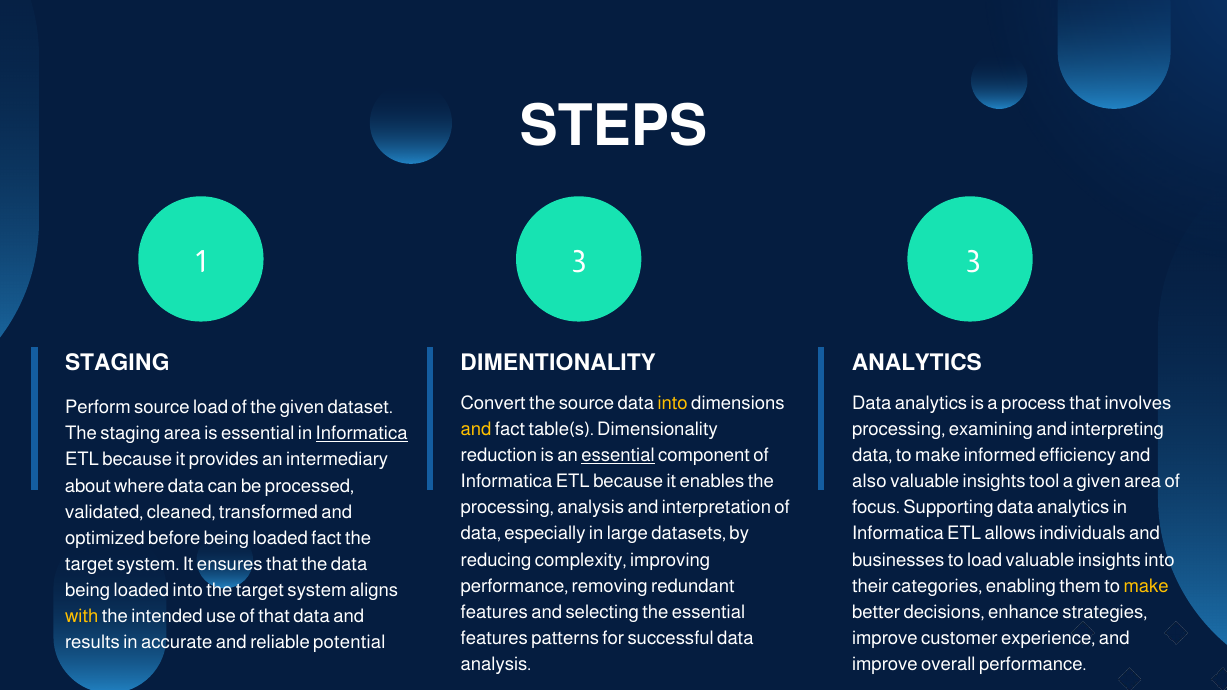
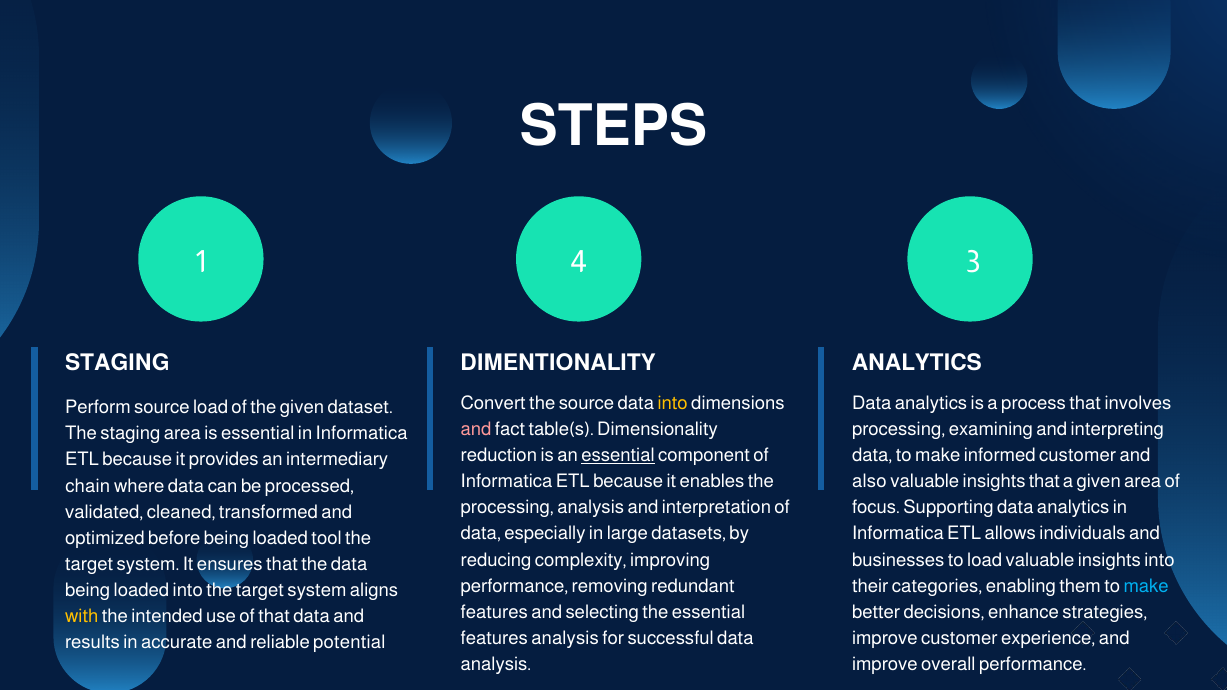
1 3: 3 -> 4 (579, 262)
and colour: yellow -> pink (476, 430)
Informatica underline: present -> none (362, 434)
informed efficiency: efficiency -> customer (1078, 456)
insights tool: tool -> that (1044, 482)
about: about -> chain (88, 486)
loaded fact: fact -> tool (327, 538)
make colour: yellow -> light blue (1146, 586)
features patterns: patterns -> analysis (565, 638)
